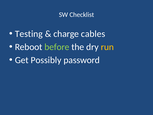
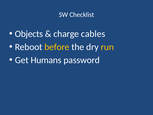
Testing: Testing -> Objects (29, 34)
before colour: light green -> yellow (57, 47)
Possibly: Possibly -> Humans (46, 60)
